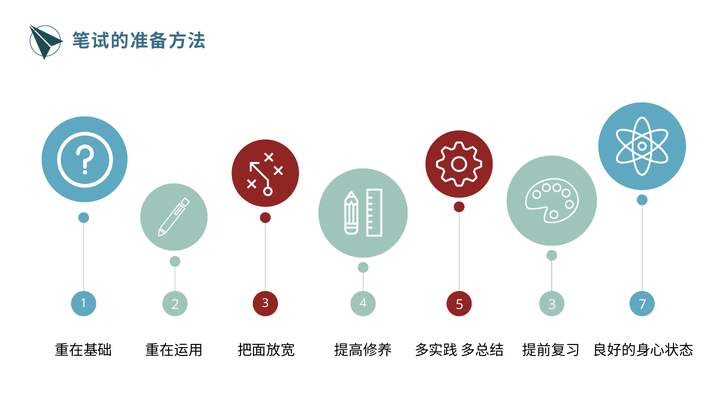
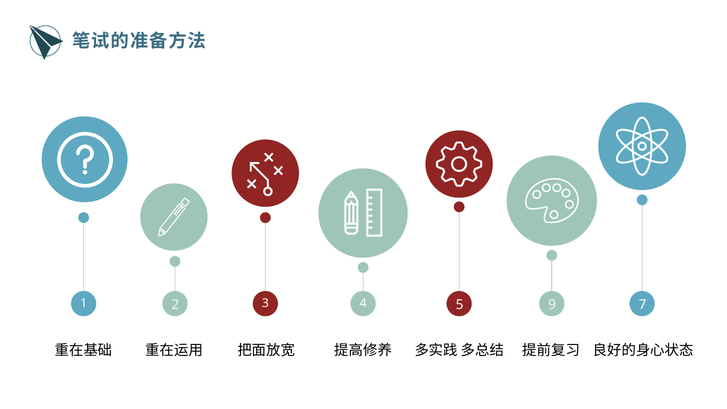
5 3: 3 -> 9 (552, 305)
